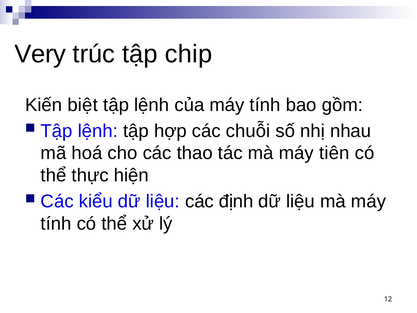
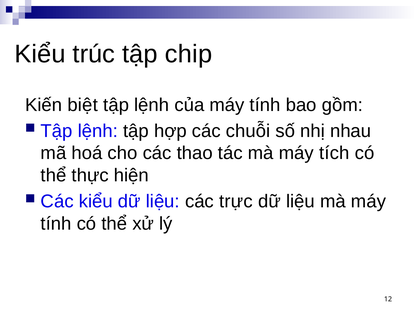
Very: Very -> Kiểu (40, 54)
tiên: tiên -> tích (334, 153)
định: định -> trực (236, 201)
